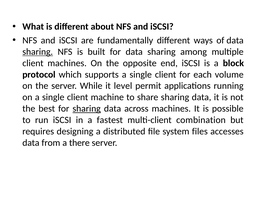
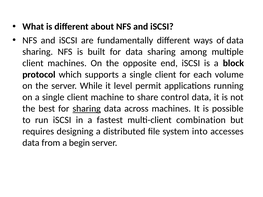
sharing underline: present -> none (38, 52)
share sharing: sharing -> control (175, 97)
files: files -> into (200, 132)
there: there -> begin (79, 143)
